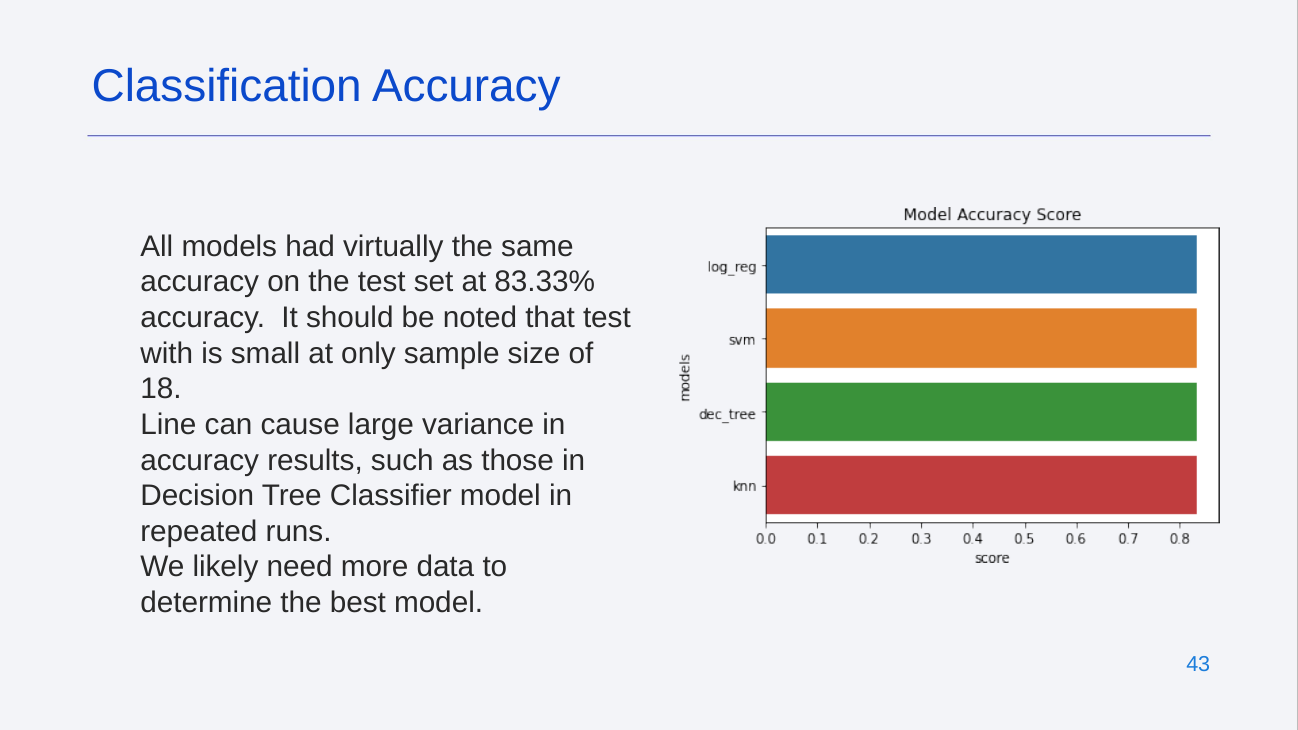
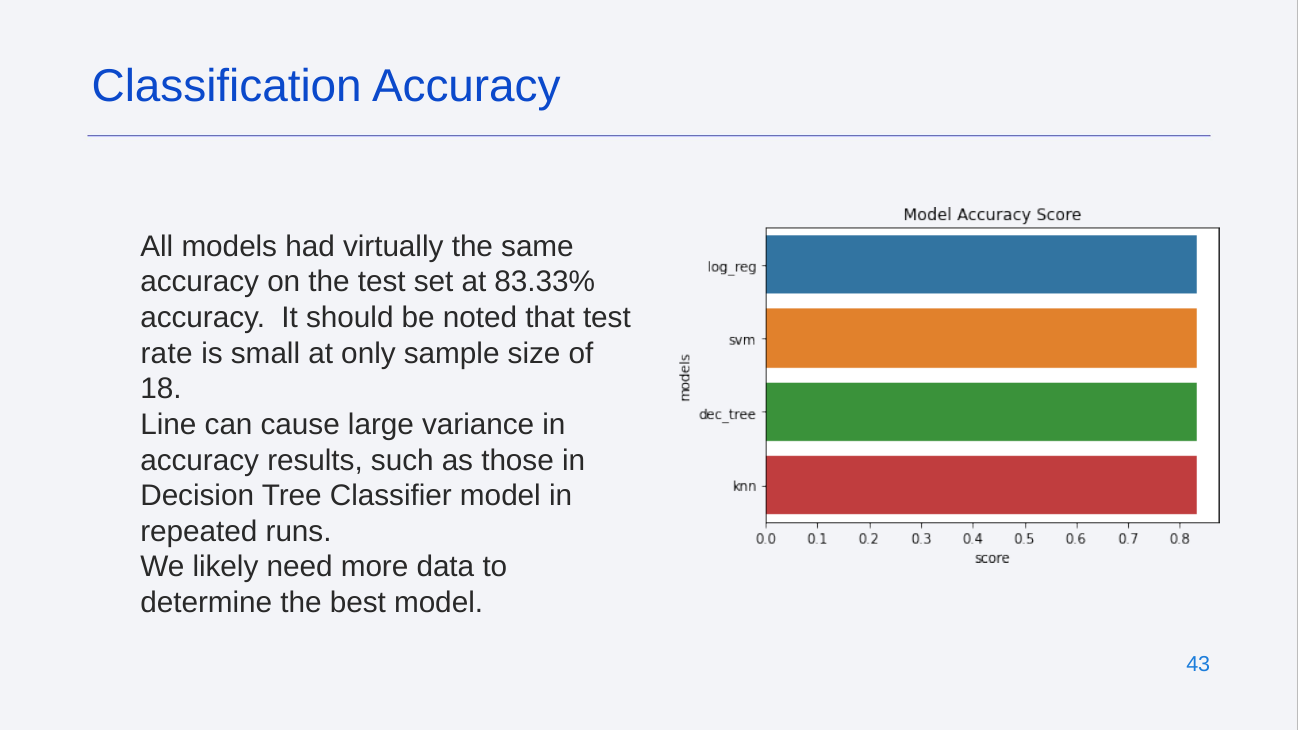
with: with -> rate (167, 353)
